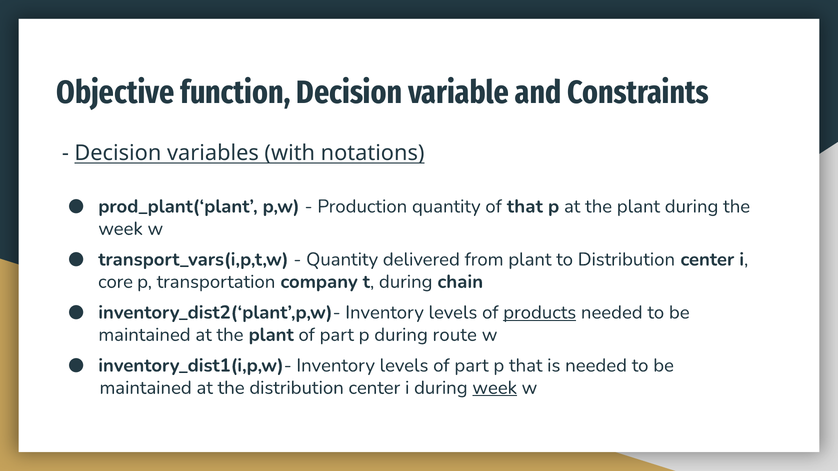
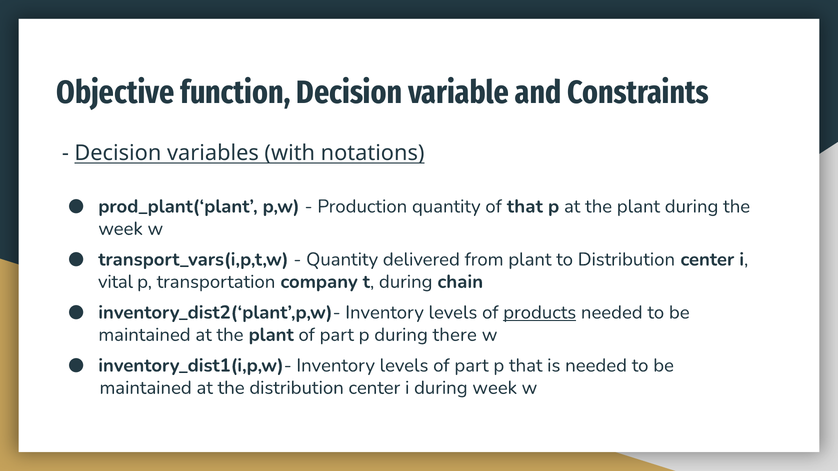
core: core -> vital (116, 282)
route: route -> there (455, 335)
week underline: present -> none (495, 388)
